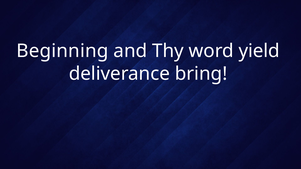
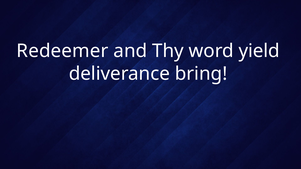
Beginning: Beginning -> Redeemer (62, 51)
